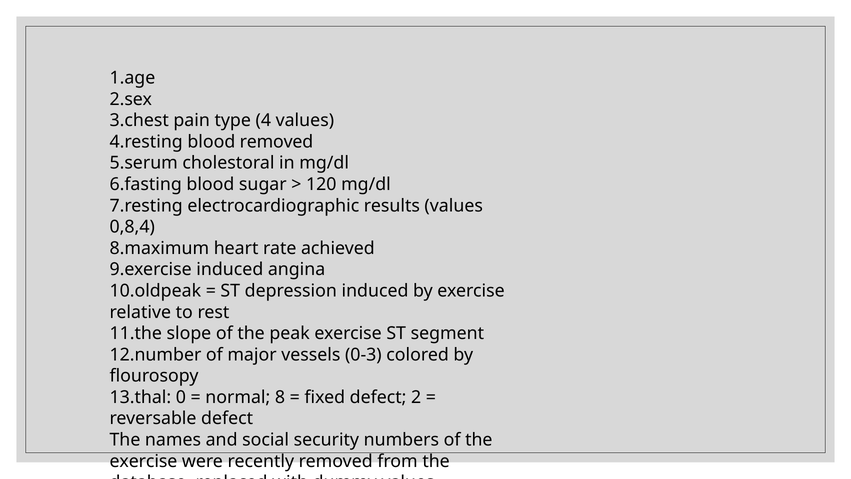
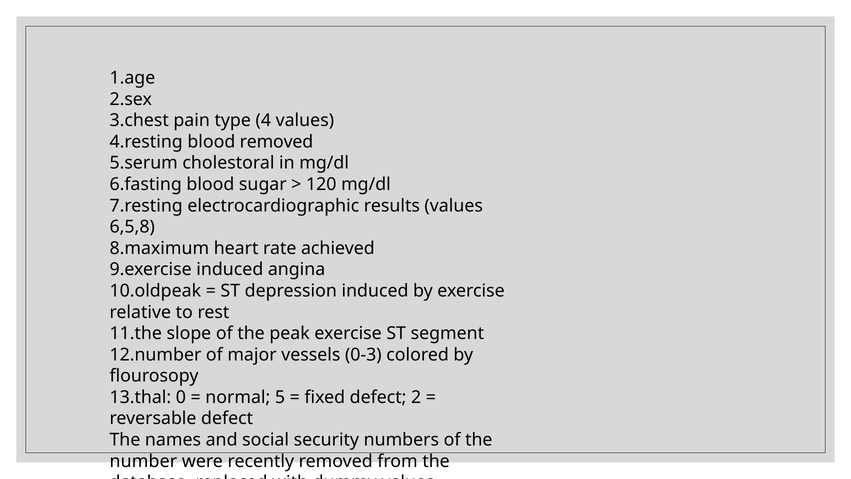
0,8,4: 0,8,4 -> 6,5,8 (132, 227)
8: 8 -> 5 (280, 397)
exercise: exercise -> number (143, 461)
